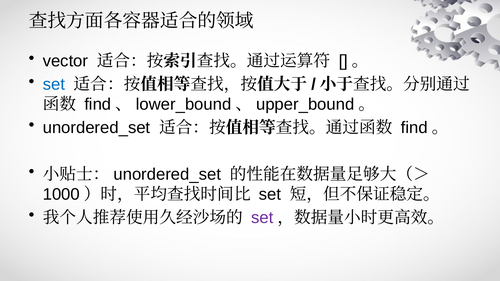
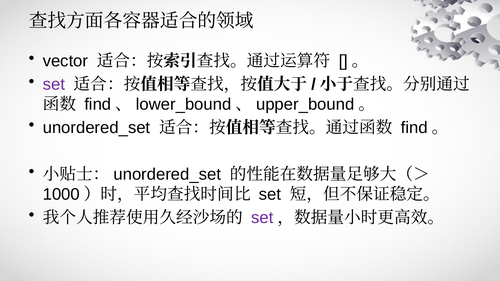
set colour: blue -> purple (54, 85)
